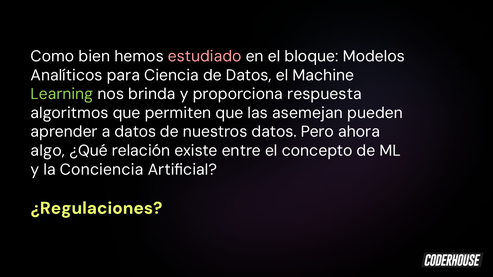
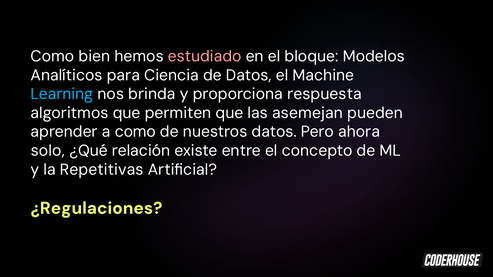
Learning colour: light green -> light blue (62, 94)
a datos: datos -> como (135, 132)
algo: algo -> solo (48, 151)
Conciencia: Conciencia -> Repetitivas (102, 170)
